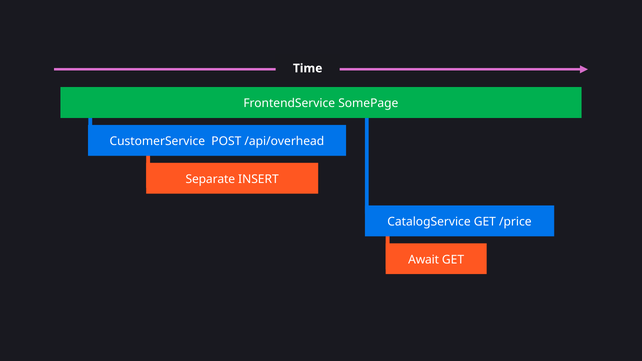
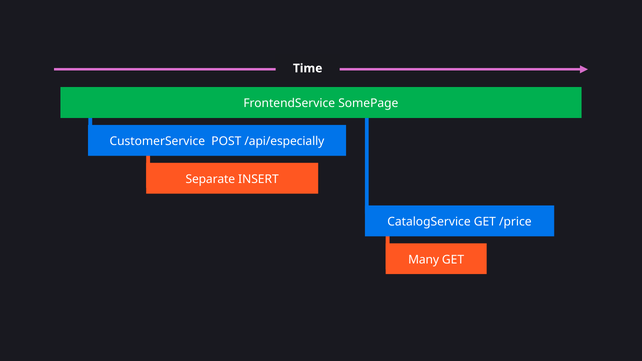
/api/overhead: /api/overhead -> /api/especially (284, 141)
Await: Await -> Many (424, 260)
